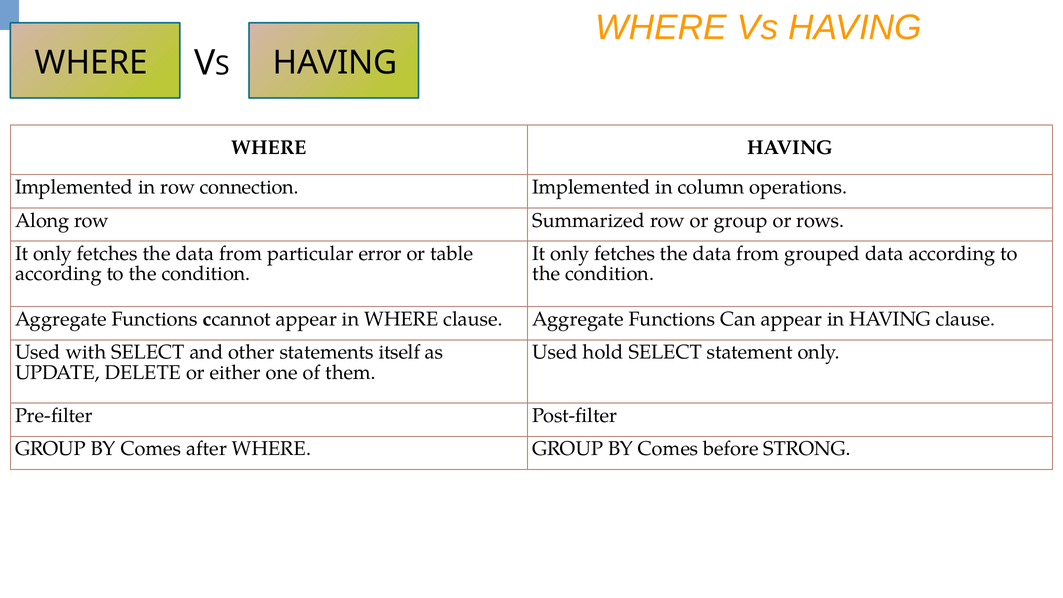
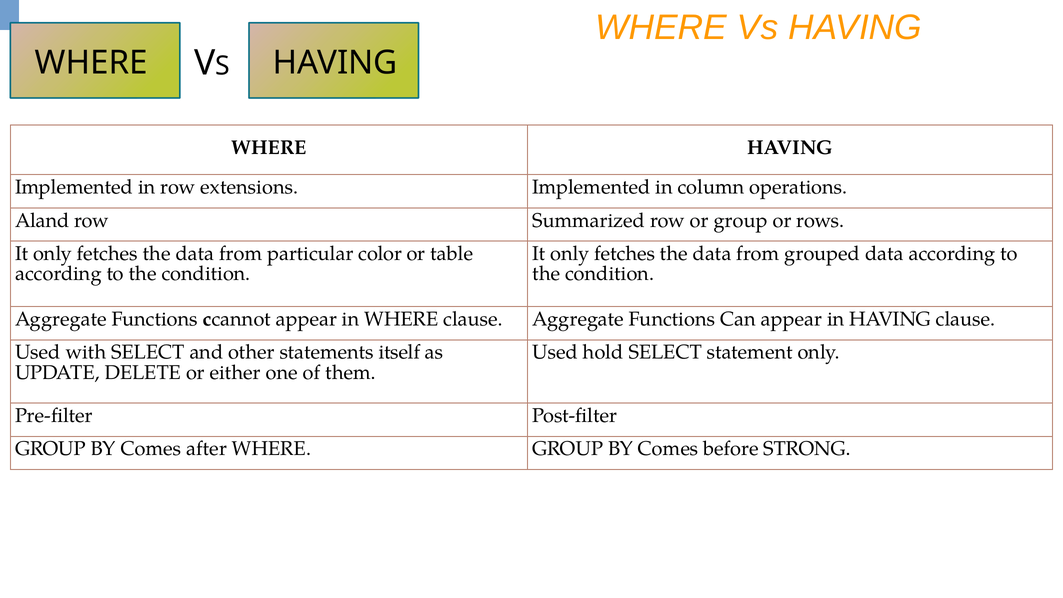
connection: connection -> extensions (249, 187)
Along: Along -> Aland (42, 220)
error: error -> color (380, 254)
